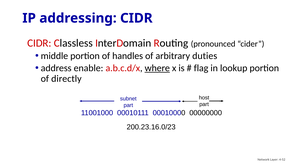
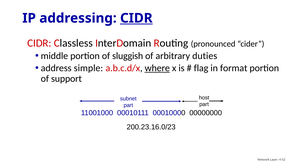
CIDR underline: none -> present (136, 18)
handles: handles -> sluggish (128, 56)
enable: enable -> simple (88, 68)
lookup: lookup -> format (234, 68)
directly: directly -> support (66, 78)
